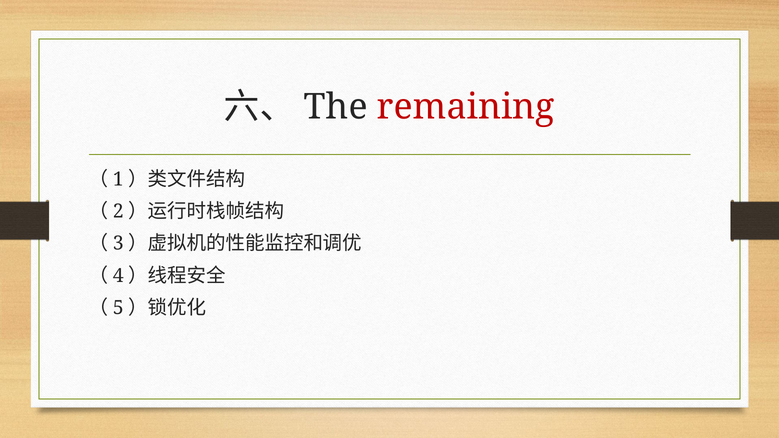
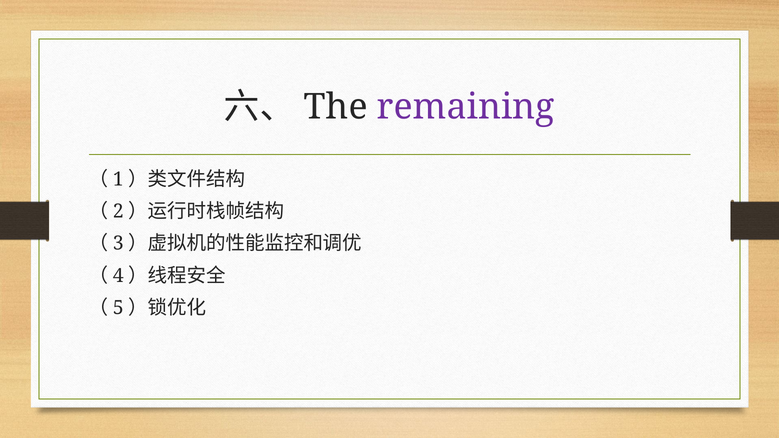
remaining colour: red -> purple (466, 107)
